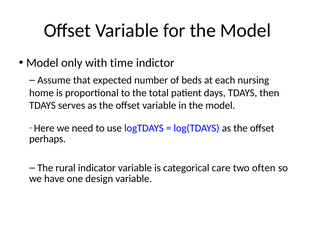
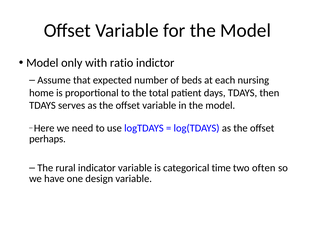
time: time -> ratio (122, 63)
care: care -> time (221, 167)
